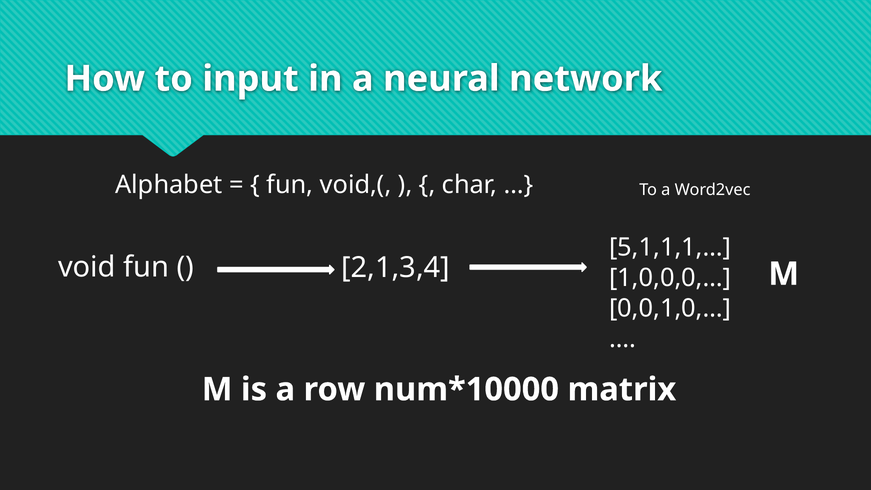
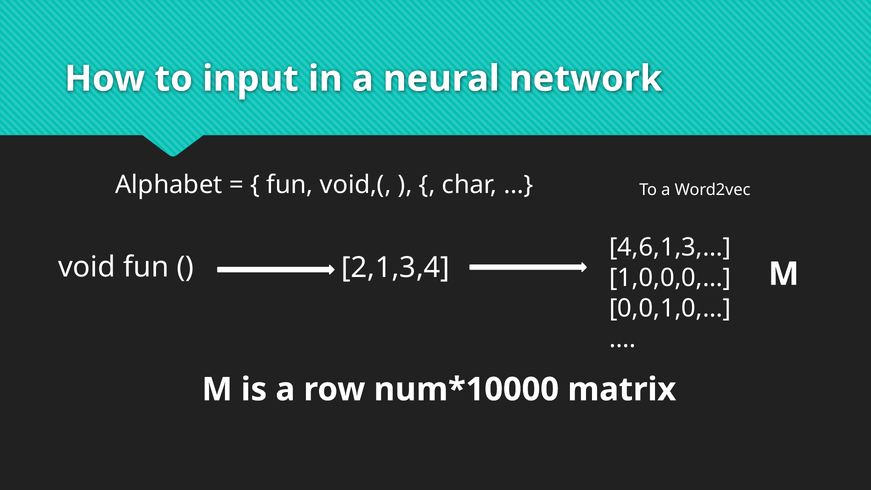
5,1,1,1,…: 5,1,1,1,… -> 4,6,1,3,… (670, 247)
